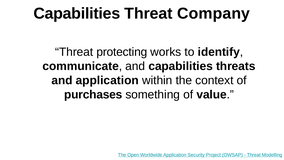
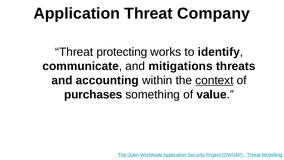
Capabilities: Capabilities -> Application (77, 13)
and capabilities: capabilities -> mitigations (181, 66)
and application: application -> accounting (107, 80)
context underline: none -> present (214, 80)
